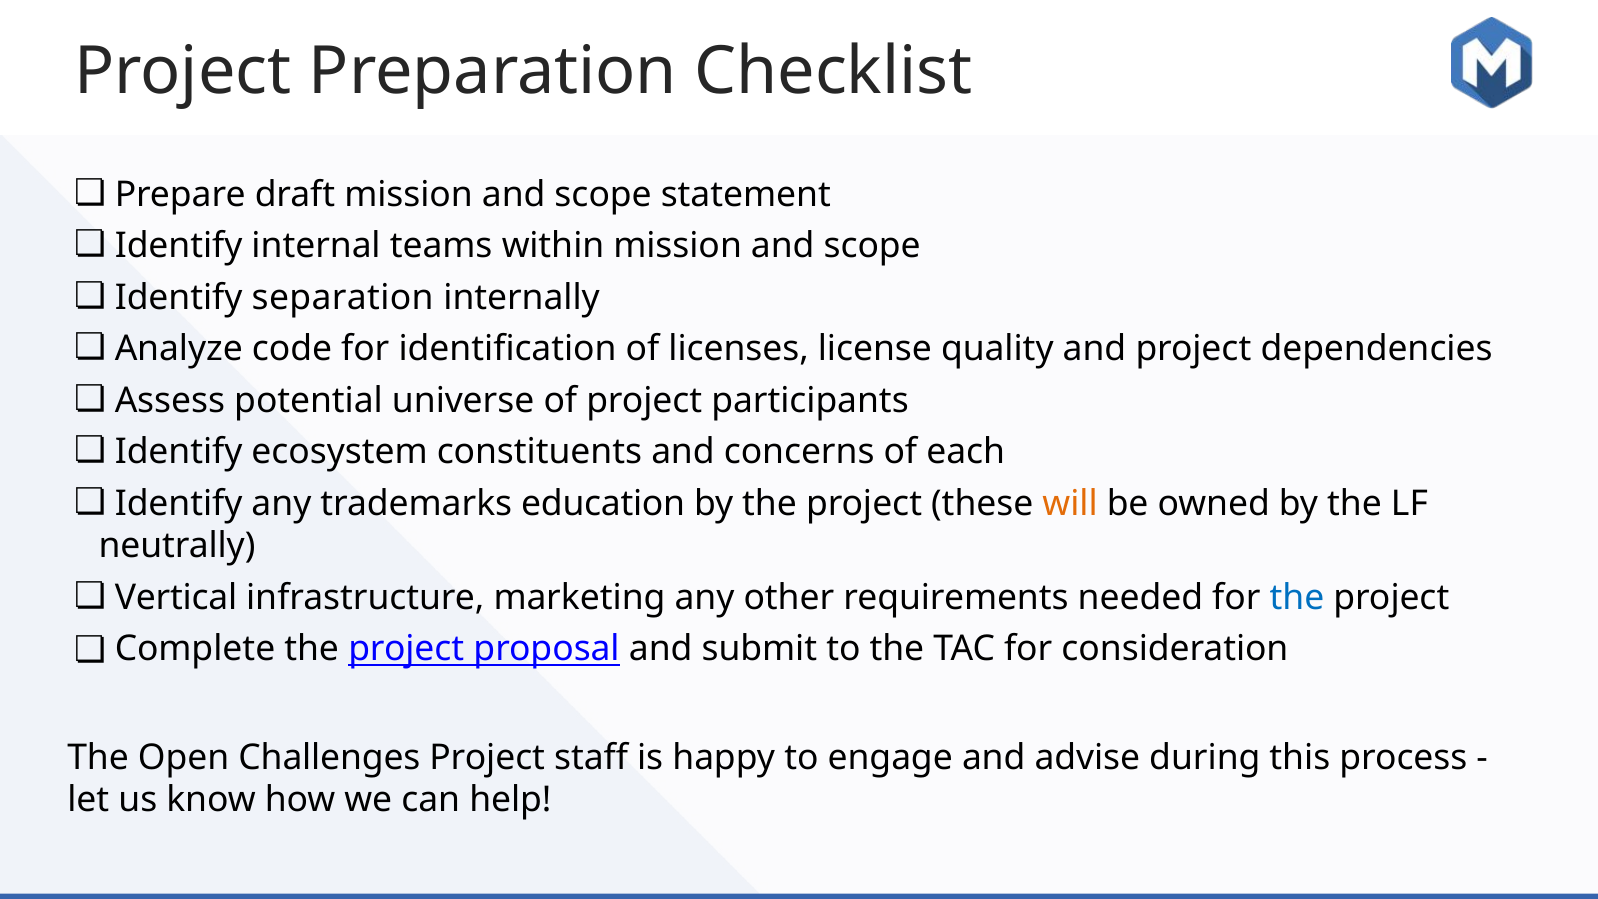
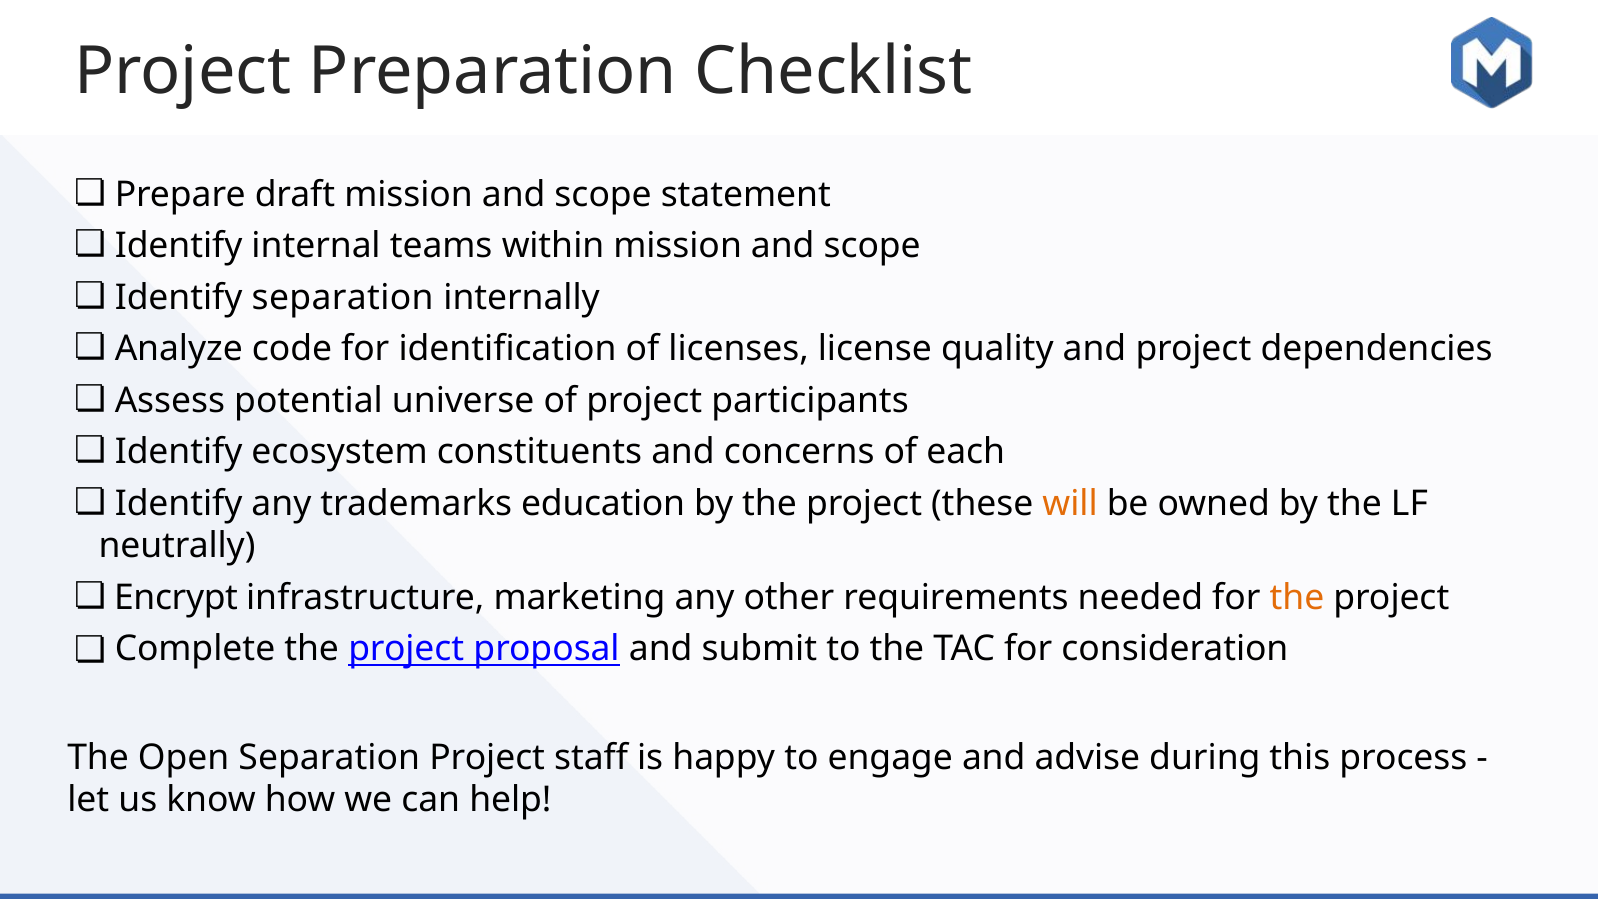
Vertical: Vertical -> Encrypt (176, 597)
the colour: blue -> orange (1297, 597)
Open Challenges: Challenges -> Separation (329, 757)
